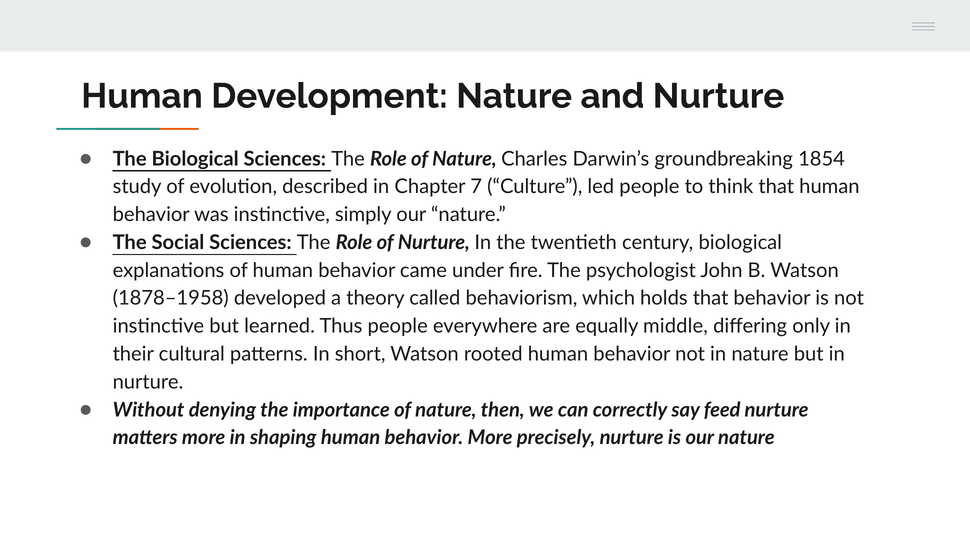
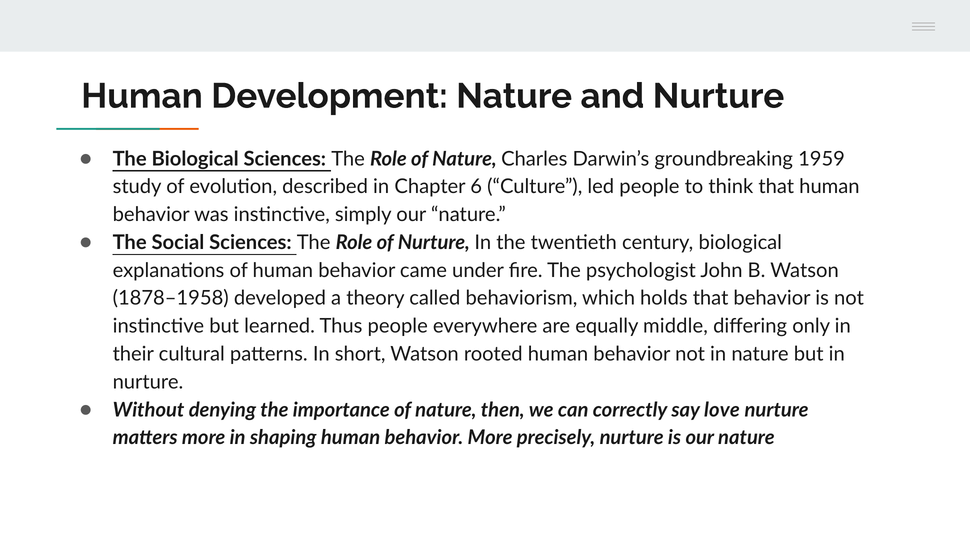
1854: 1854 -> 1959 (822, 159)
7: 7 -> 6 (476, 187)
feed: feed -> love (722, 410)
